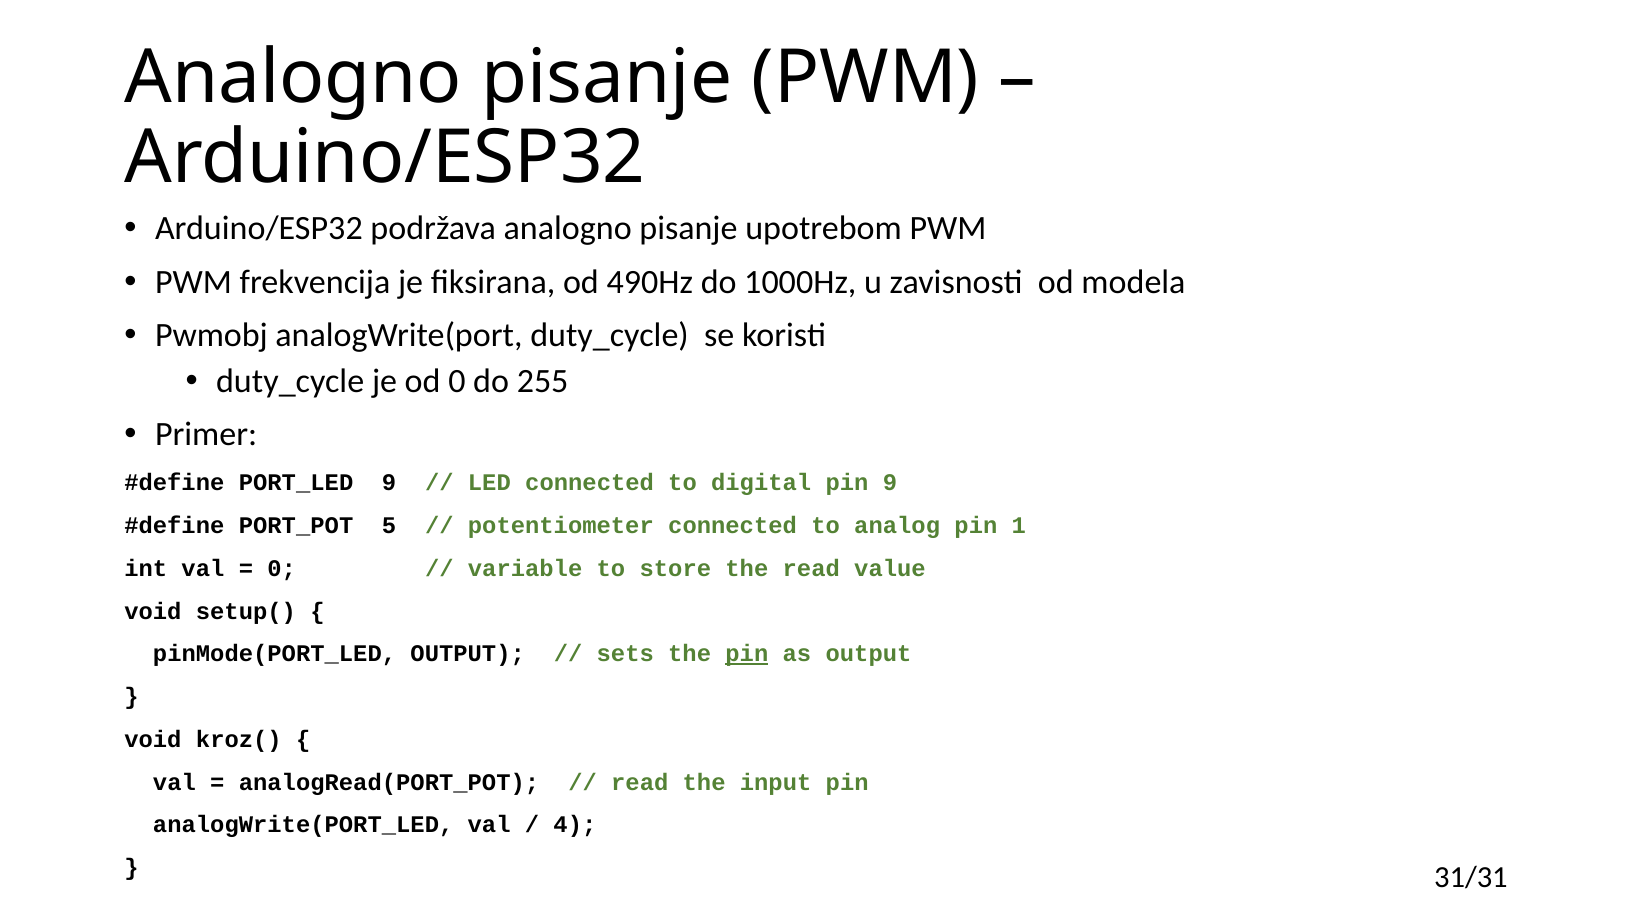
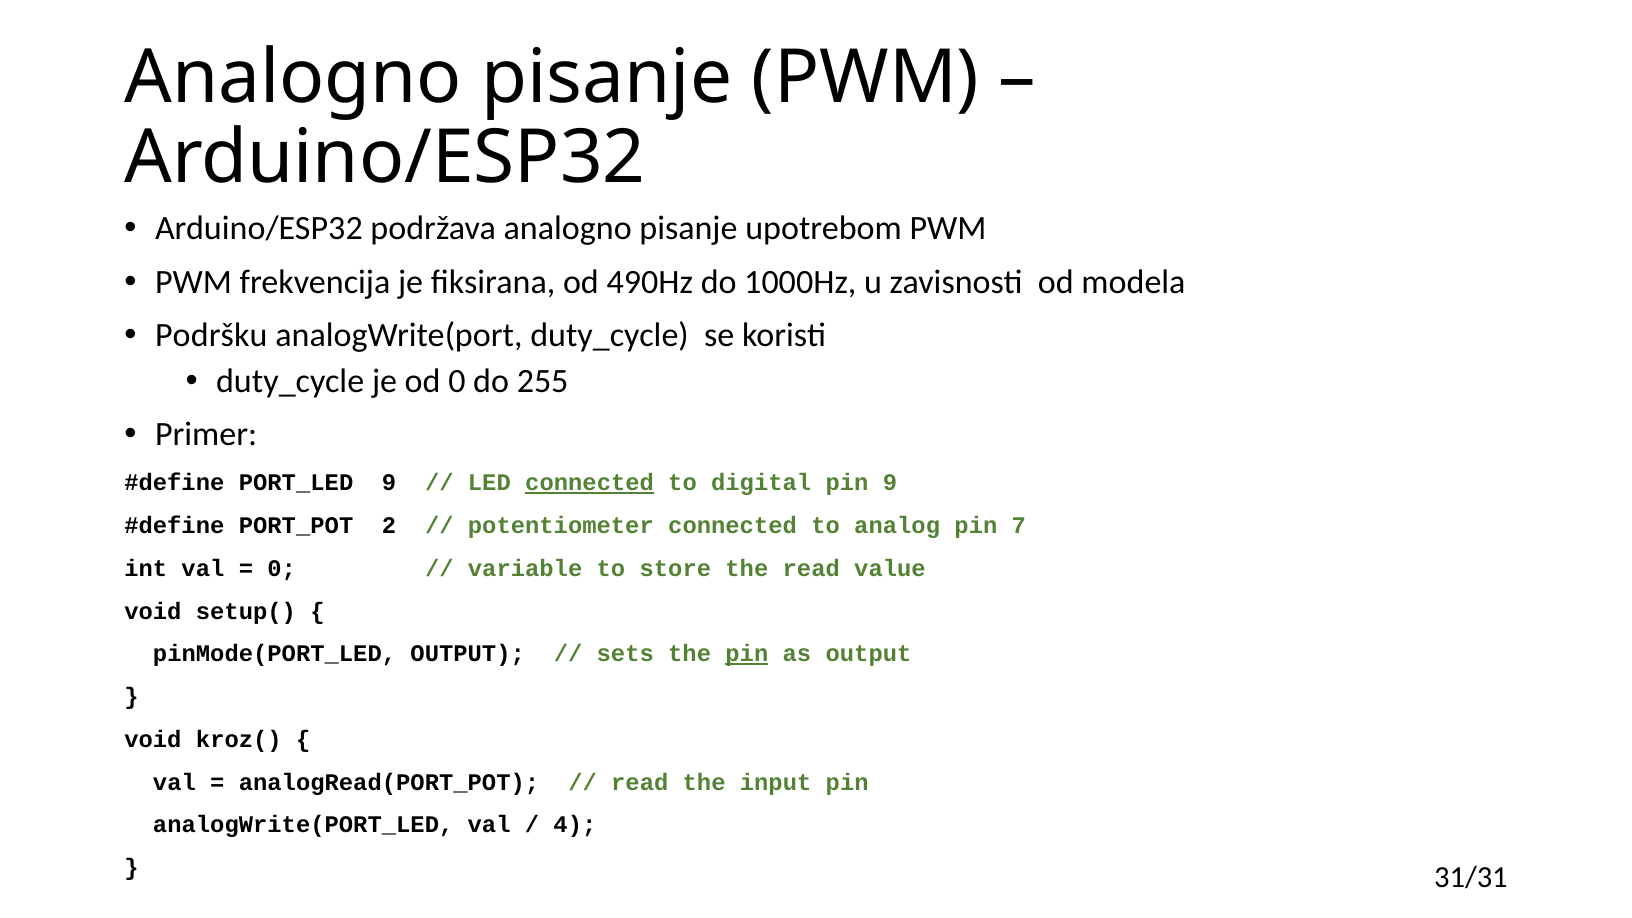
Pwmobj: Pwmobj -> Podršku (211, 336)
connected underline: none -> present (590, 483)
5: 5 -> 2 (389, 526)
1: 1 -> 7 (1019, 526)
